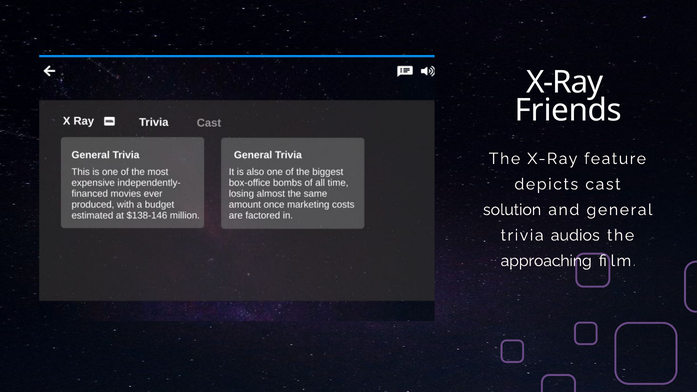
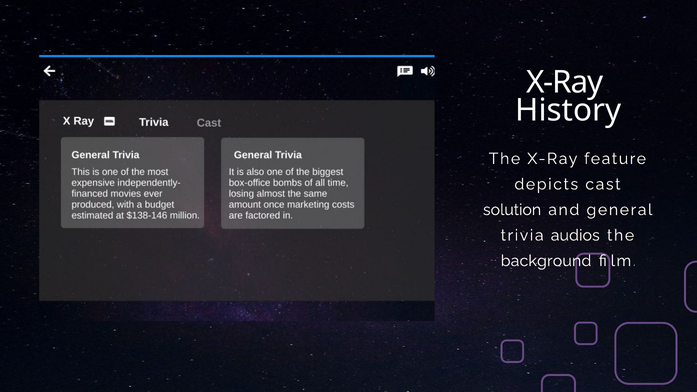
Friends: Friends -> History (568, 111)
approaching: approaching -> background (546, 261)
